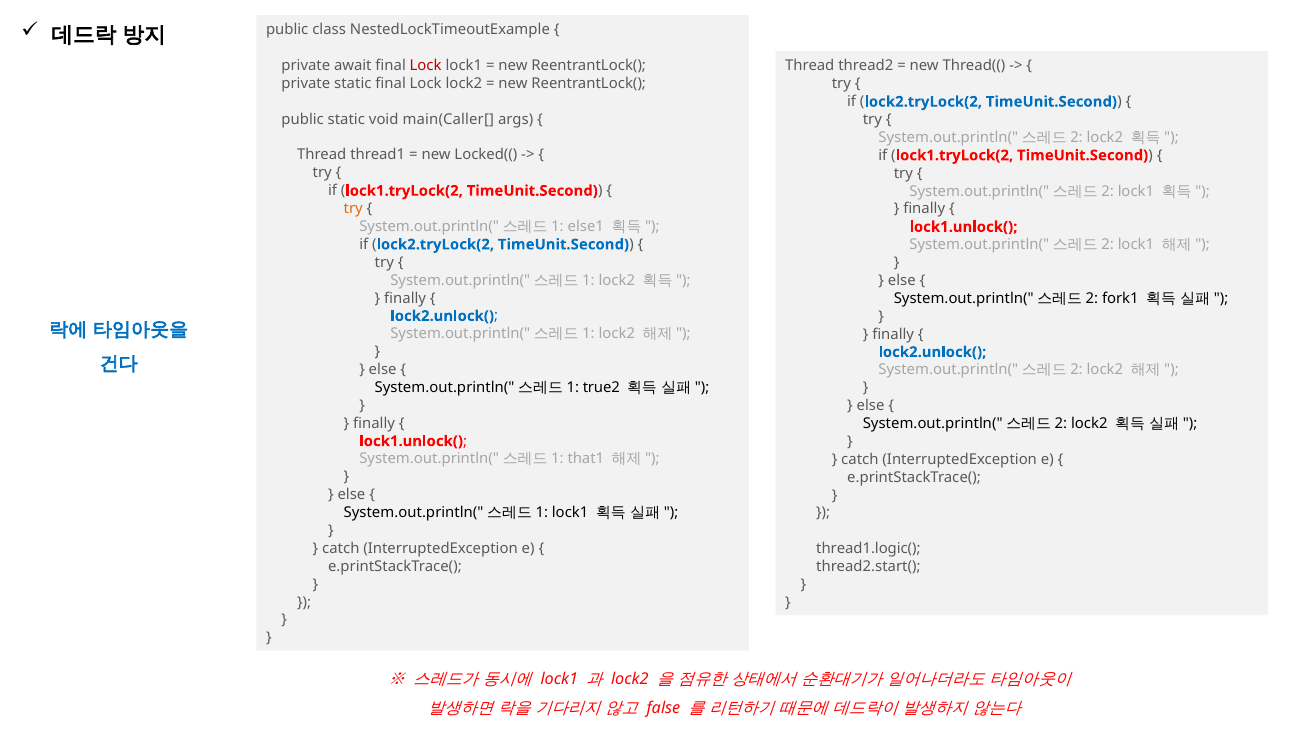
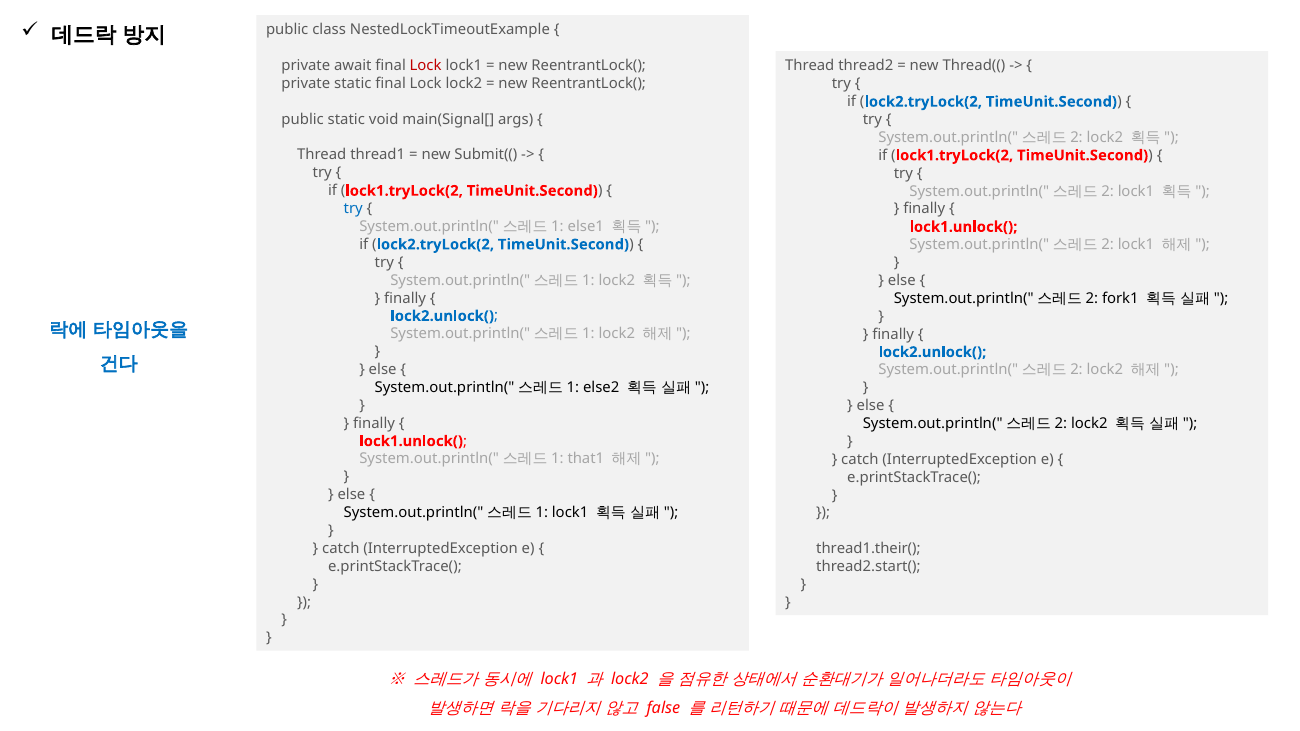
main(Caller[: main(Caller[ -> main(Signal[ (448, 119)
Locked((: Locked(( -> Submit(( (486, 155)
try colour: orange -> blue (353, 209)
true2: true2 -> else2 (601, 388)
thread1.logic(: thread1.logic( -> thread1.their( (868, 549)
